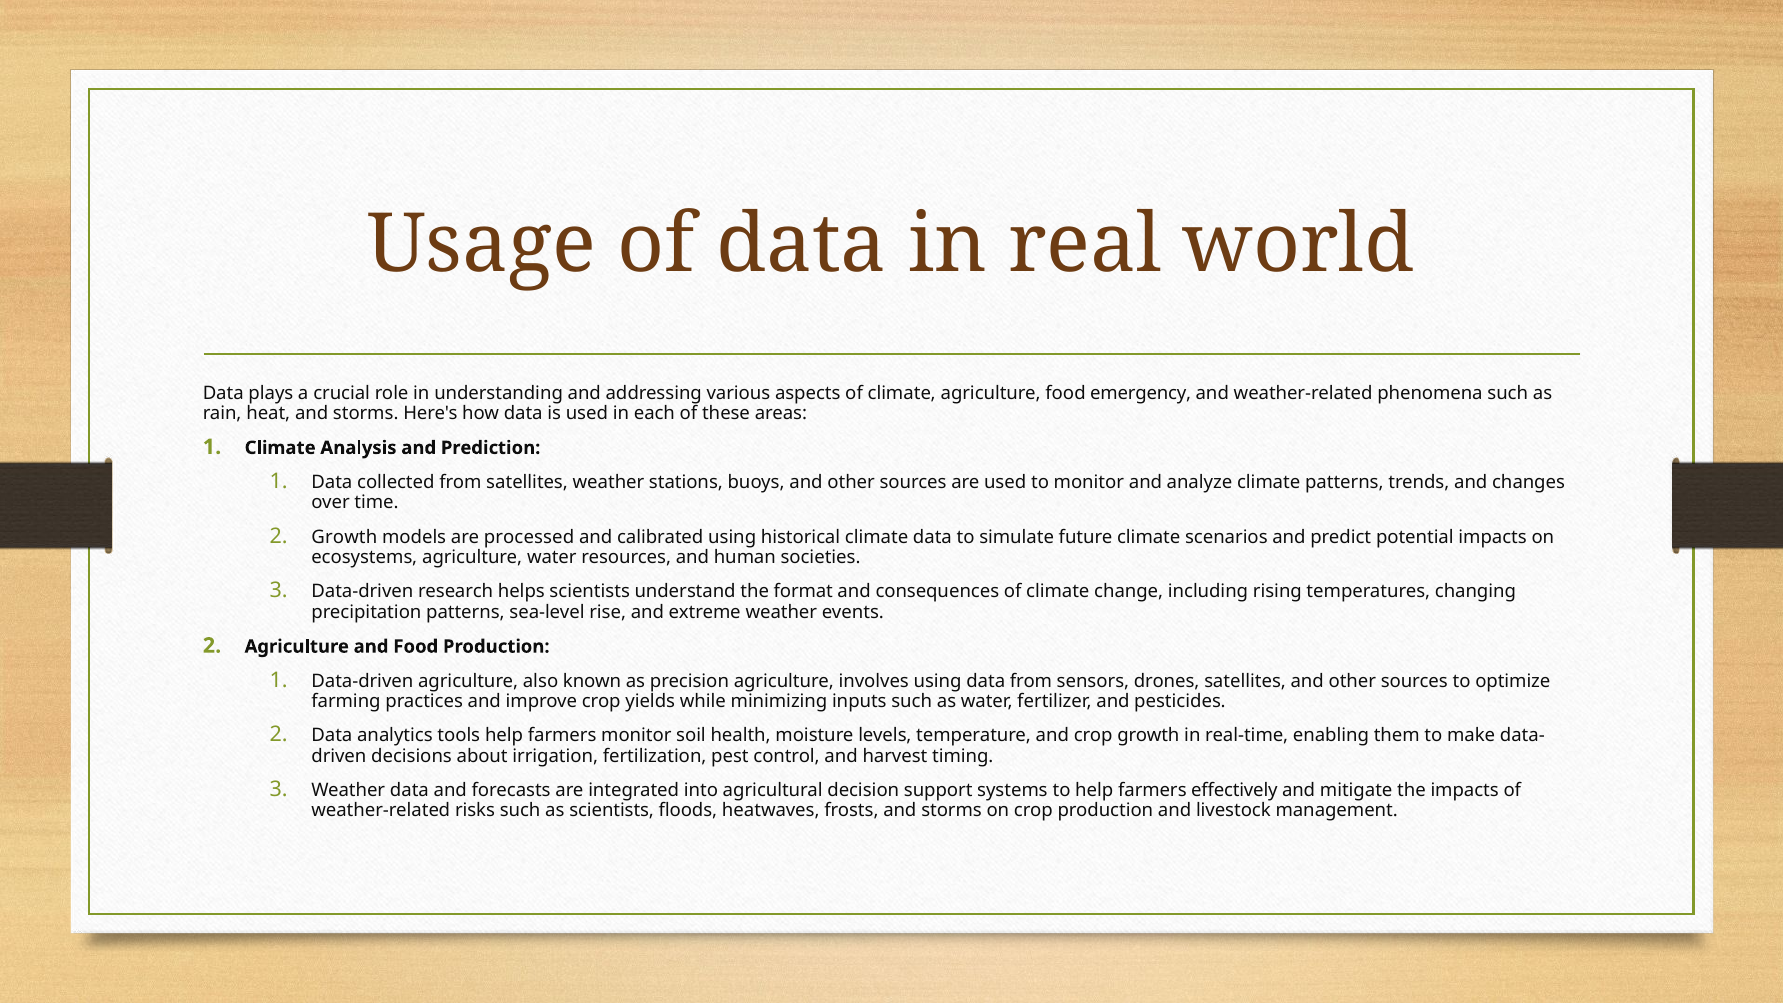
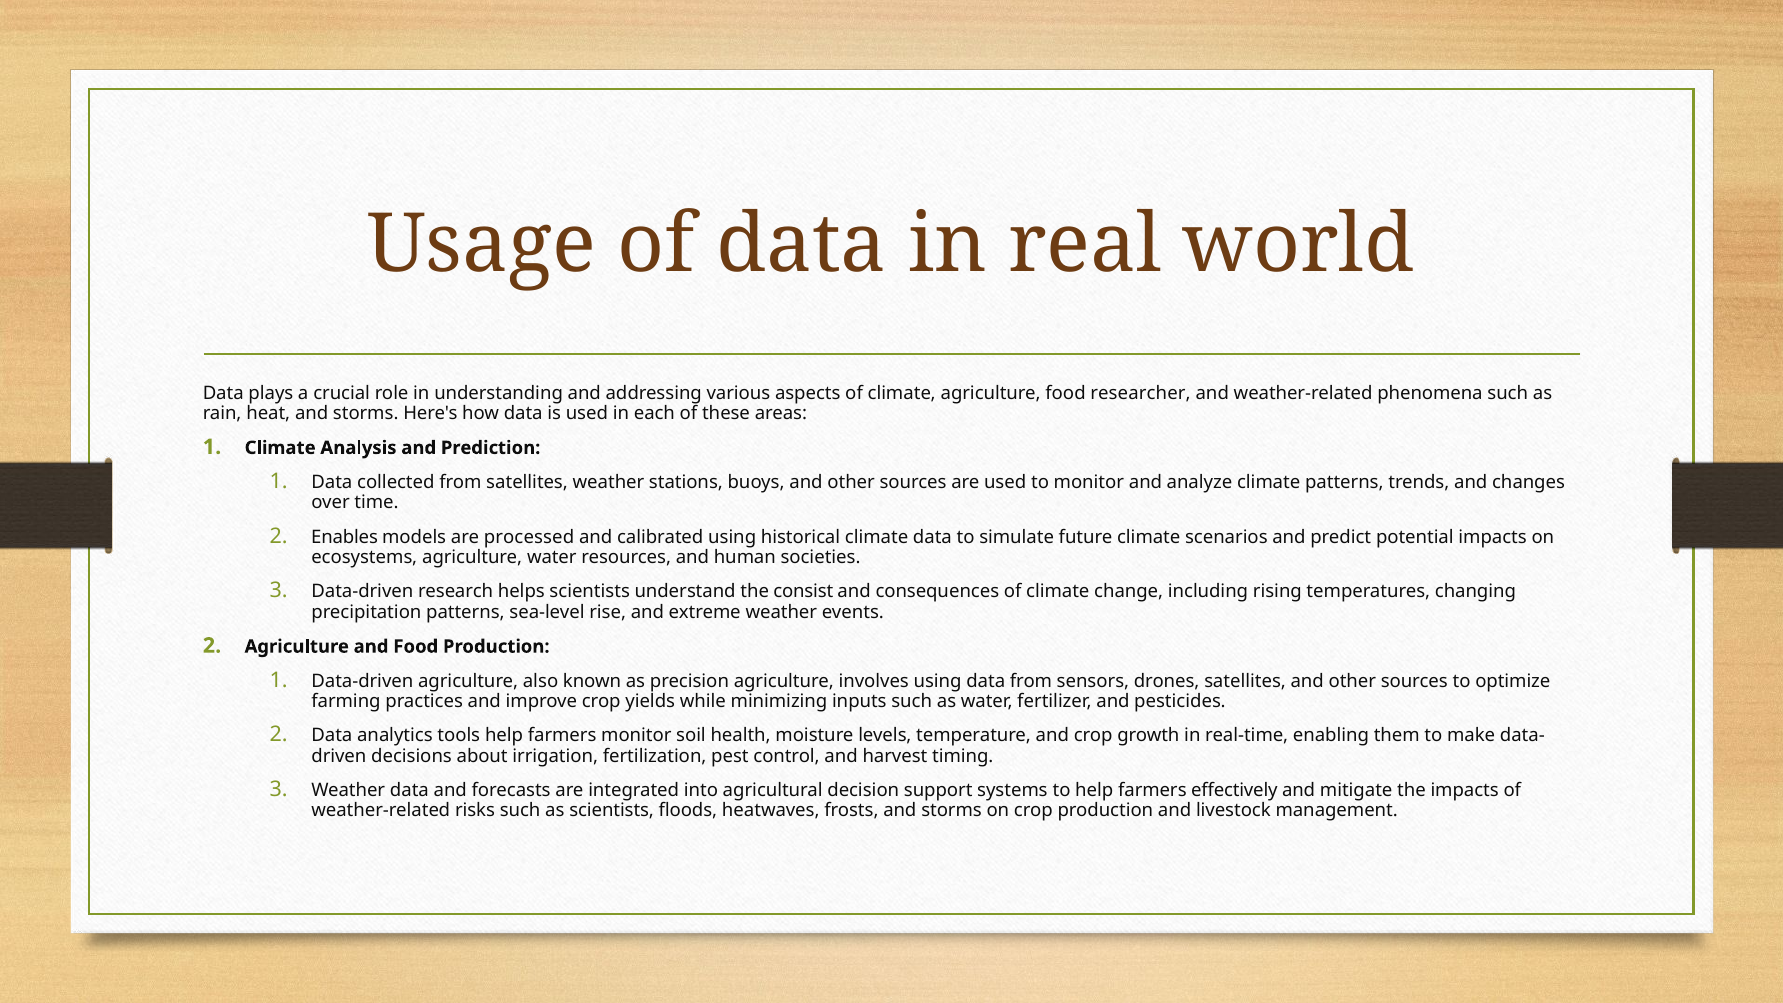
emergency: emergency -> researcher (1140, 393)
Growth: Growth -> Enables (345, 537)
format: format -> consist (803, 592)
